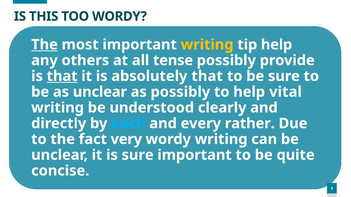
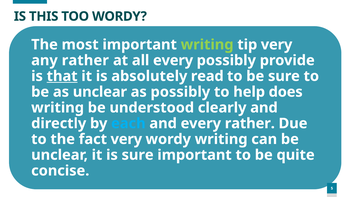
The underline: present -> none (44, 45)
writing colour: yellow -> light green (207, 45)
tip help: help -> very (277, 45)
any others: others -> rather (85, 61)
all tense: tense -> every (173, 61)
absolutely that: that -> read (207, 76)
vital: vital -> does (286, 92)
